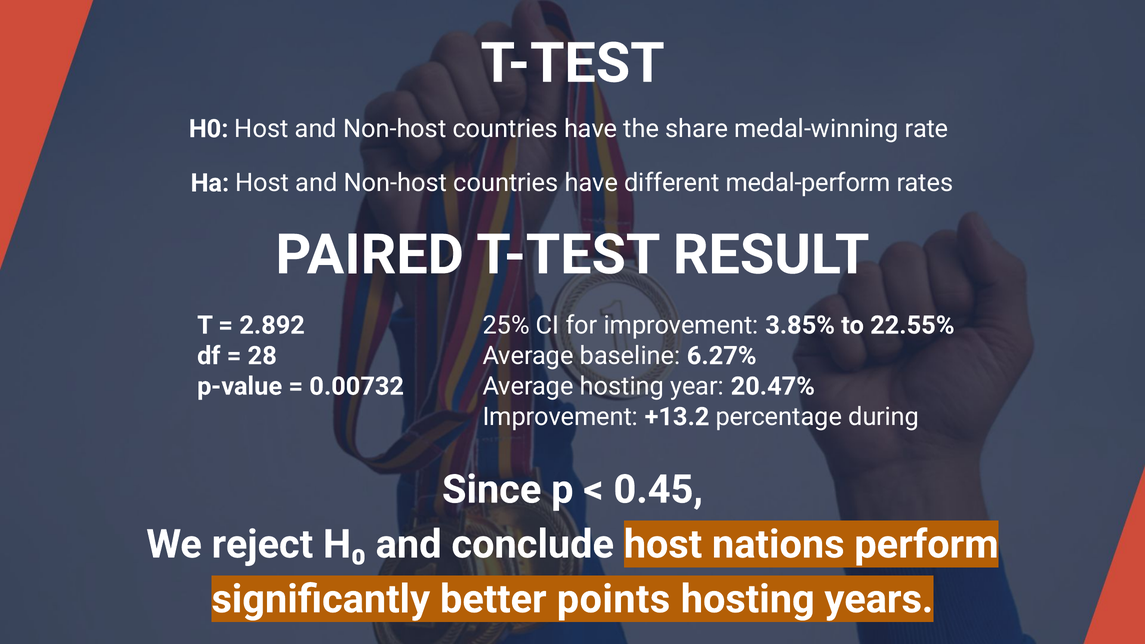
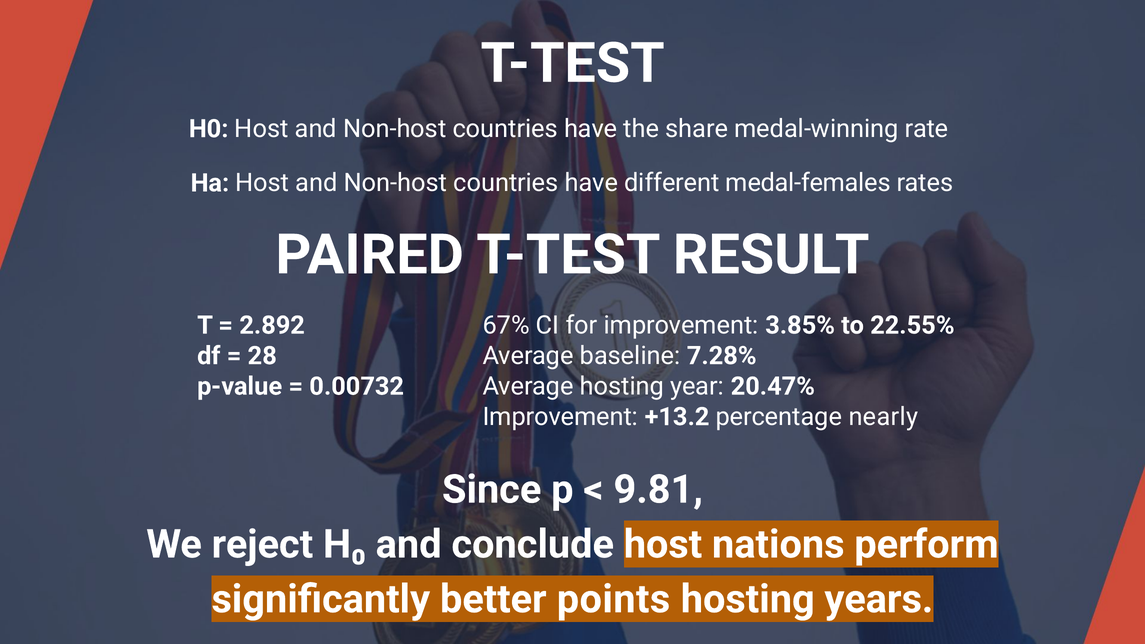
medal-perform: medal-perform -> medal-females (808, 183)
25%: 25% -> 67% (506, 325)
6.27%: 6.27% -> 7.28% (722, 356)
during: during -> nearly (883, 417)
0.45: 0.45 -> 9.81 (658, 490)
